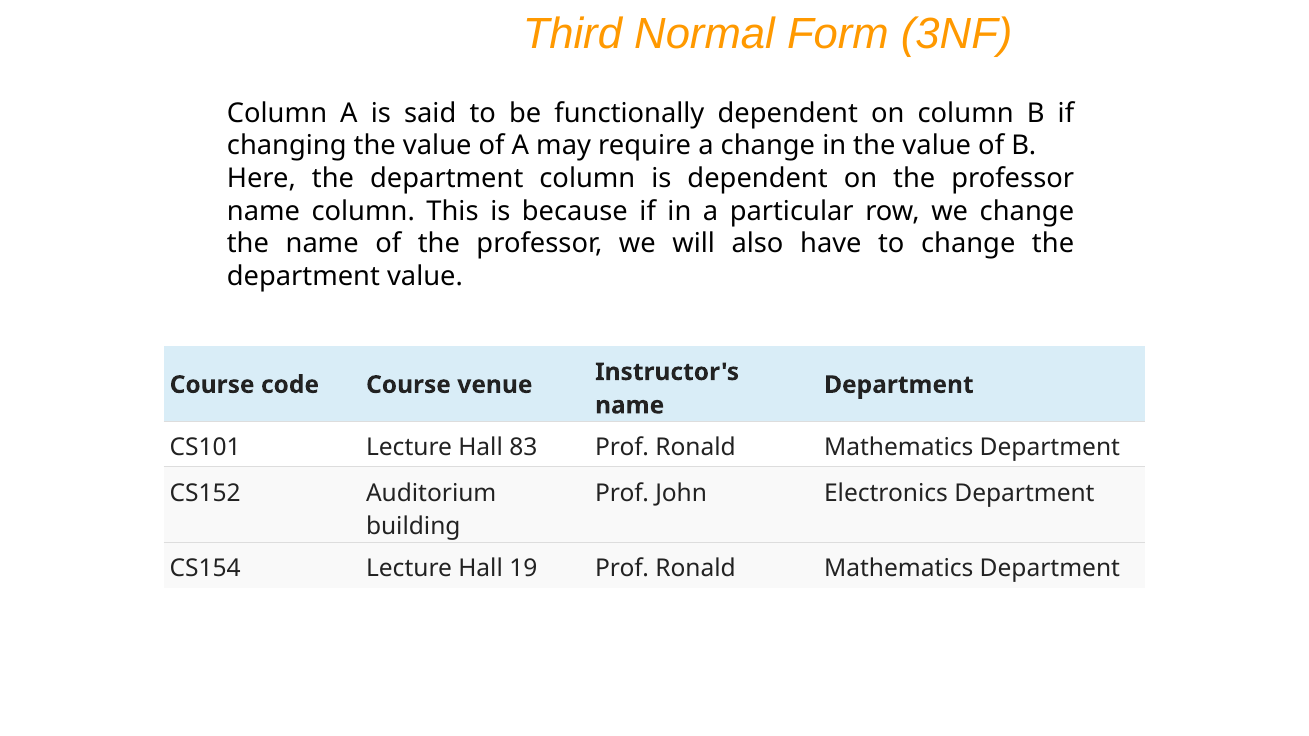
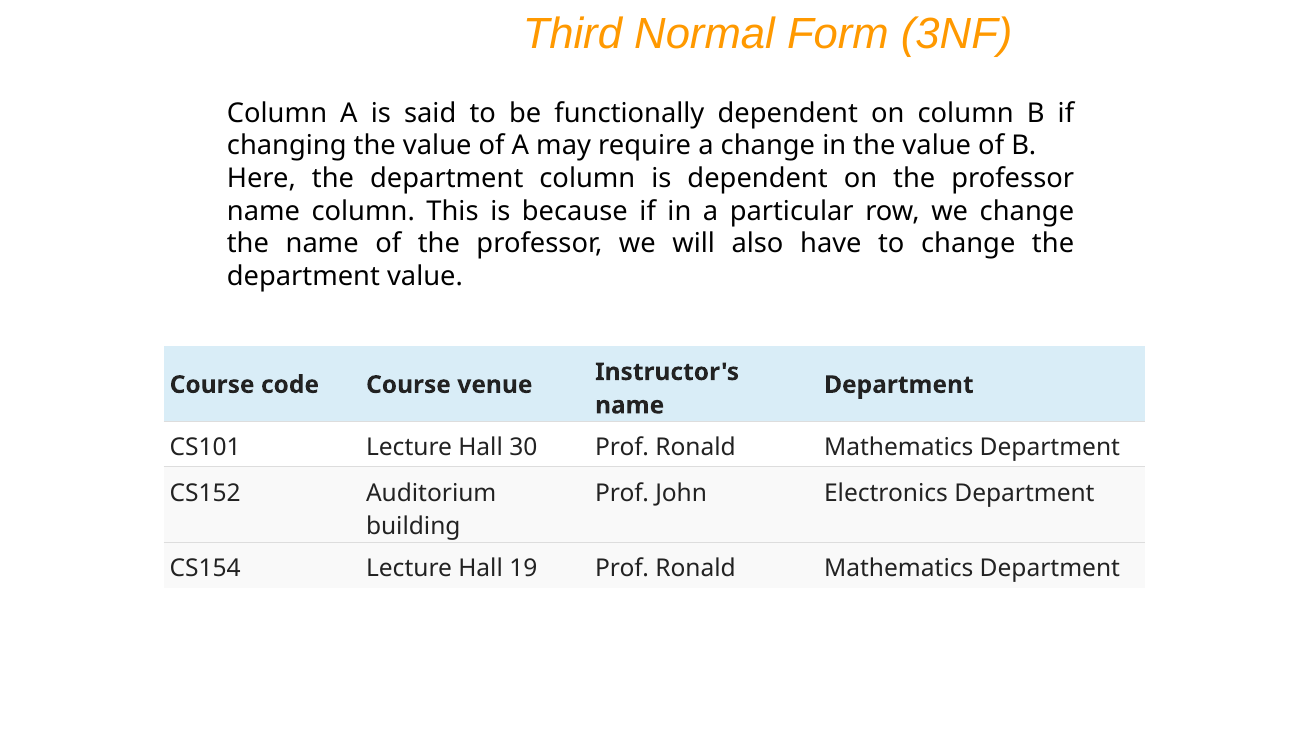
83: 83 -> 30 (523, 447)
